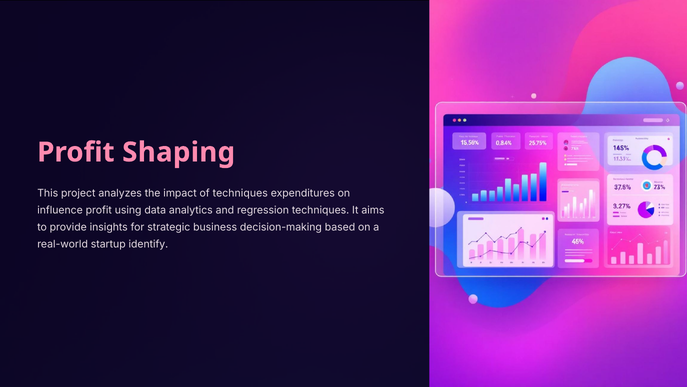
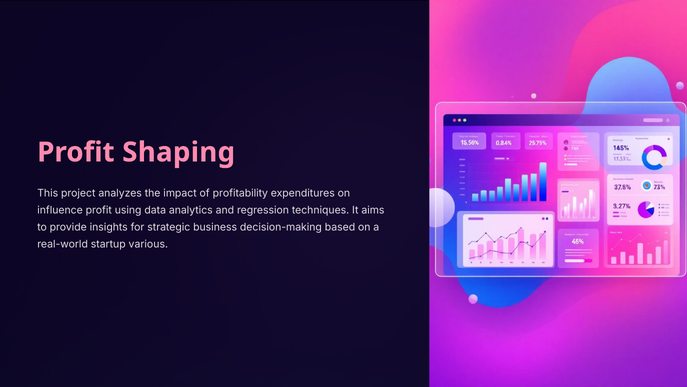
of techniques: techniques -> profitability (240, 193)
identify: identify -> various (148, 244)
